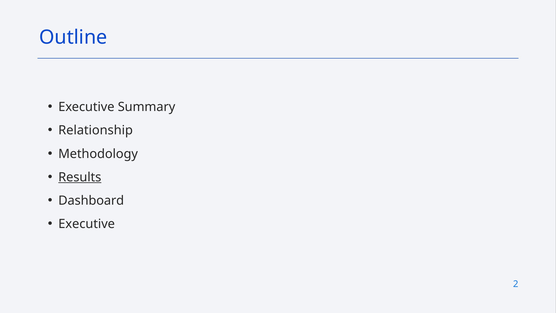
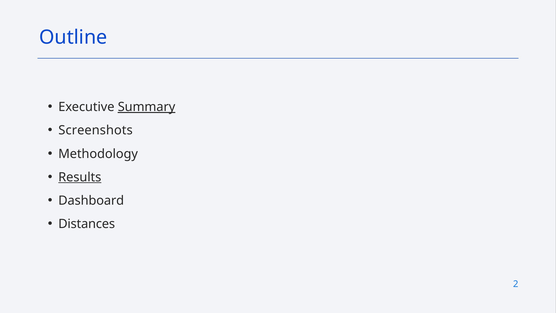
Summary underline: none -> present (147, 107)
Relationship: Relationship -> Screenshots (96, 130)
Executive: Executive -> Distances (87, 224)
